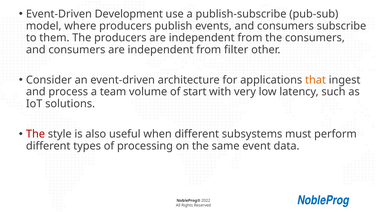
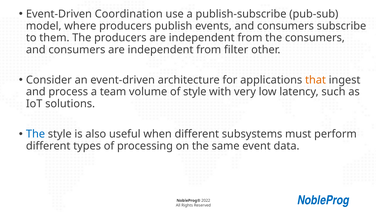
Development: Development -> Coordination (129, 14)
of start: start -> style (195, 92)
The colour: red -> blue (36, 134)
